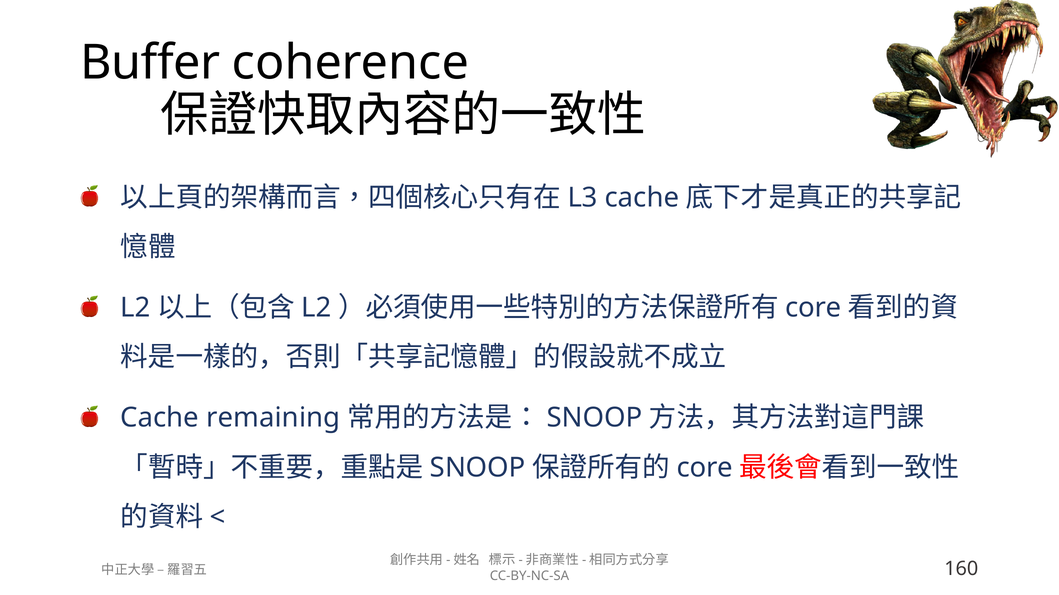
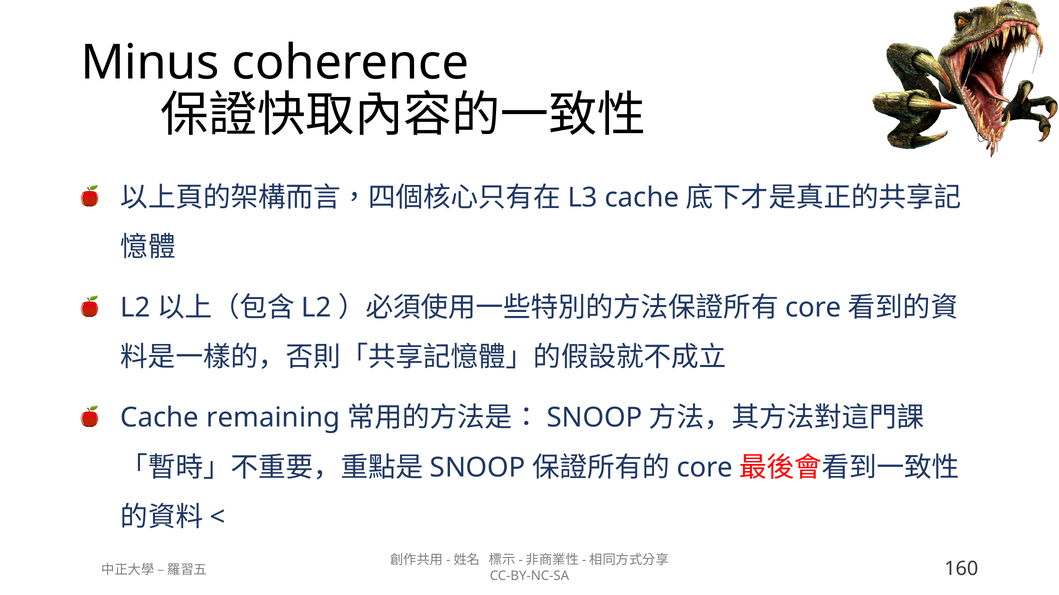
Buffer: Buffer -> Minus (150, 63)
